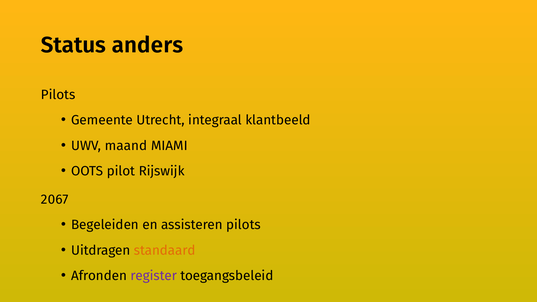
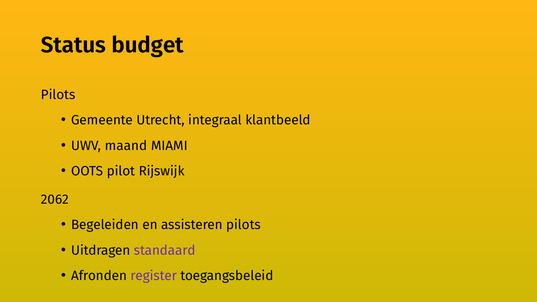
anders: anders -> budget (148, 45)
2067: 2067 -> 2062 (55, 199)
standaard colour: orange -> purple (165, 250)
